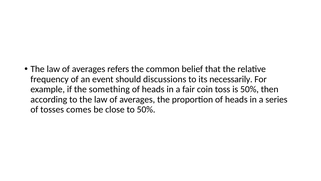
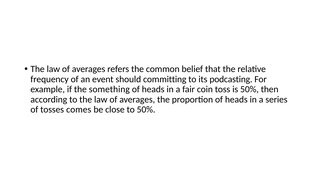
discussions: discussions -> committing (165, 79)
necessarily: necessarily -> podcasting (231, 79)
